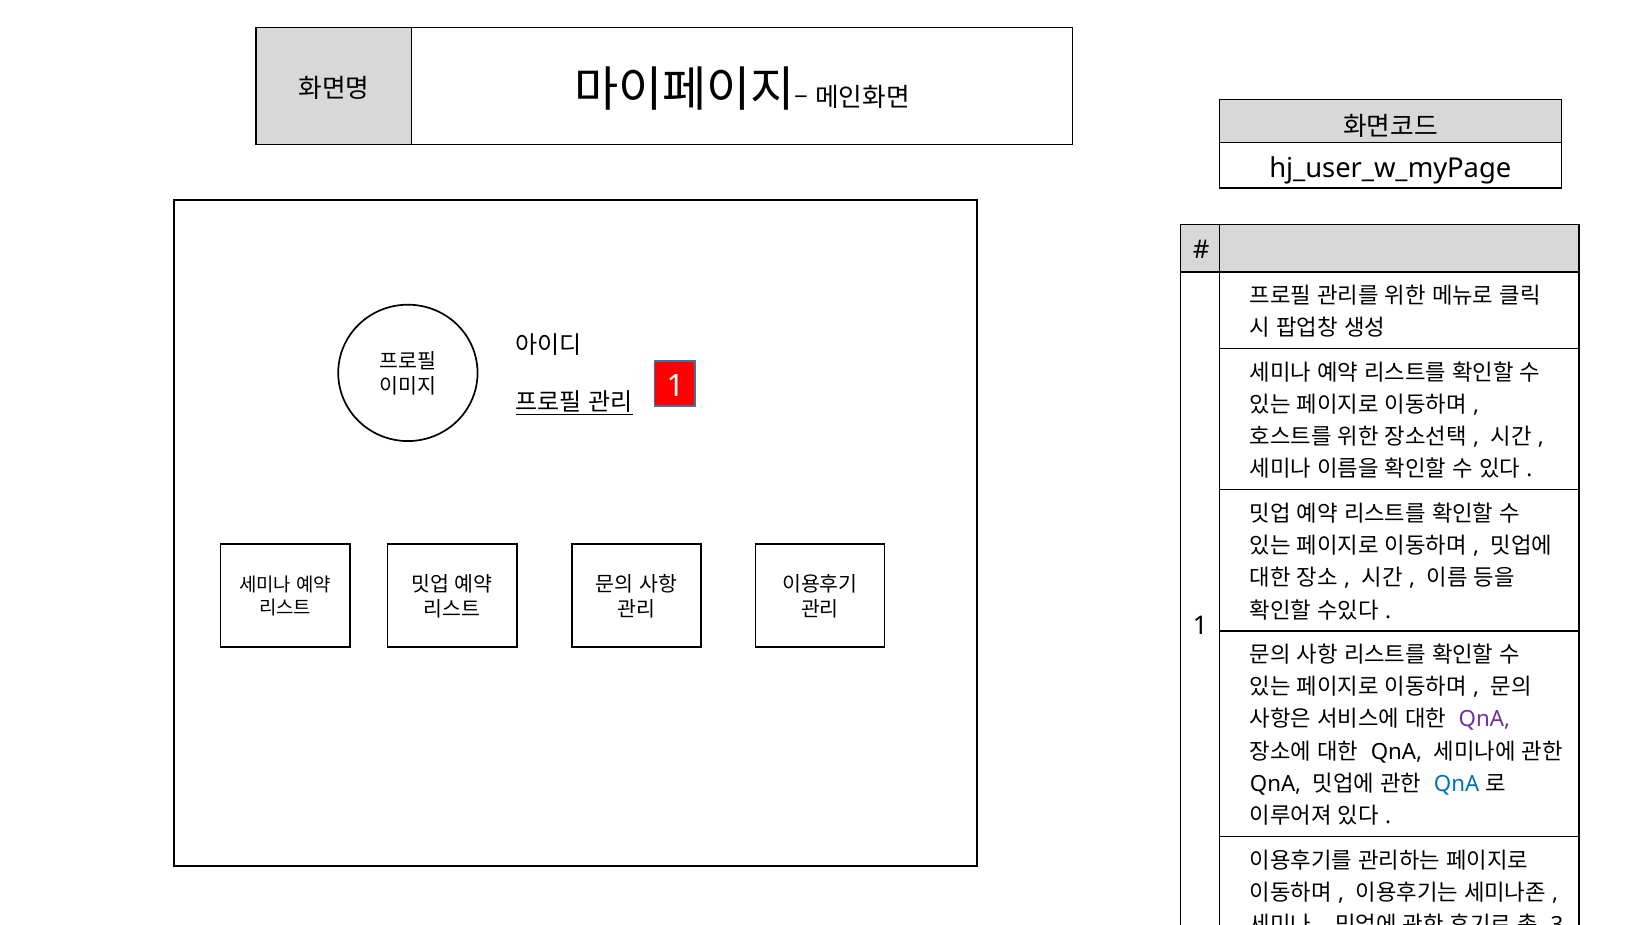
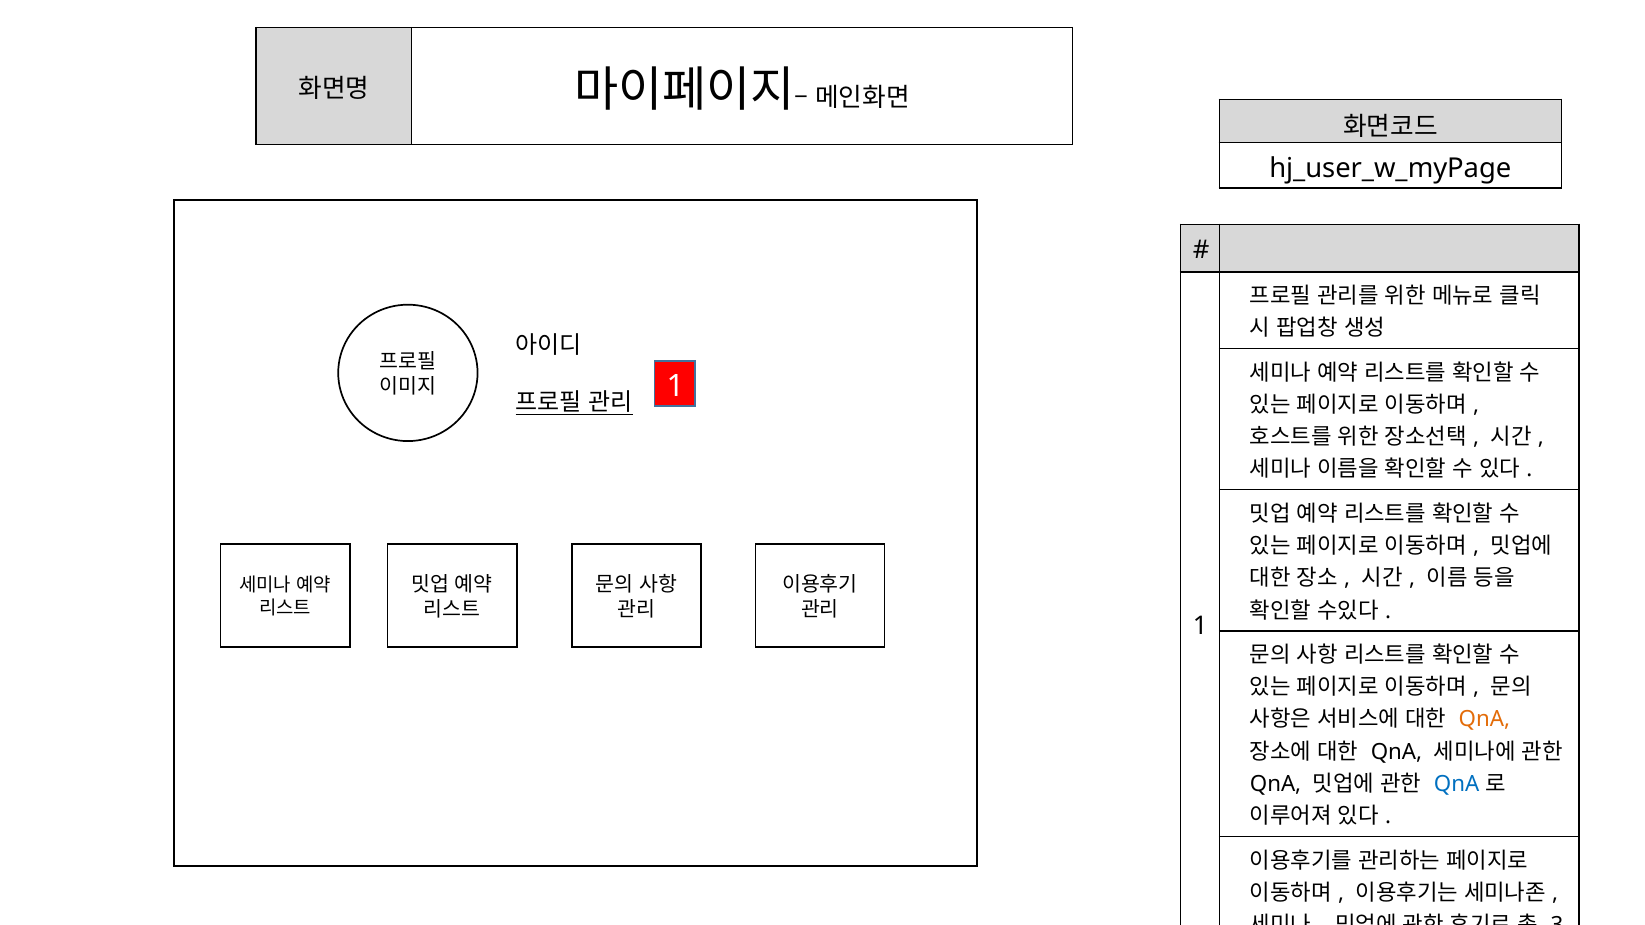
QnA colour: purple -> orange (1484, 720)
